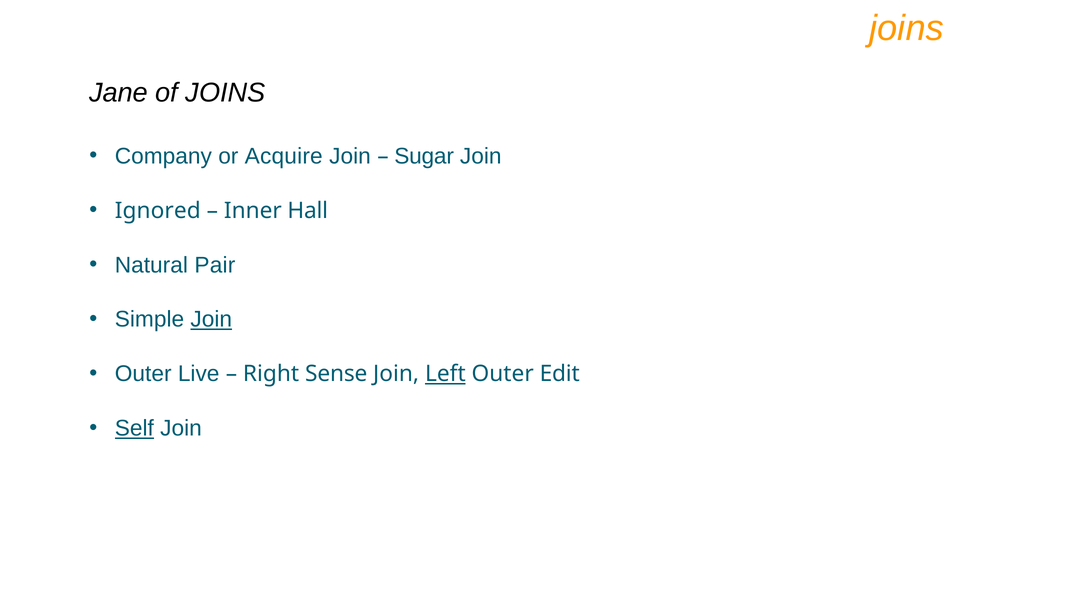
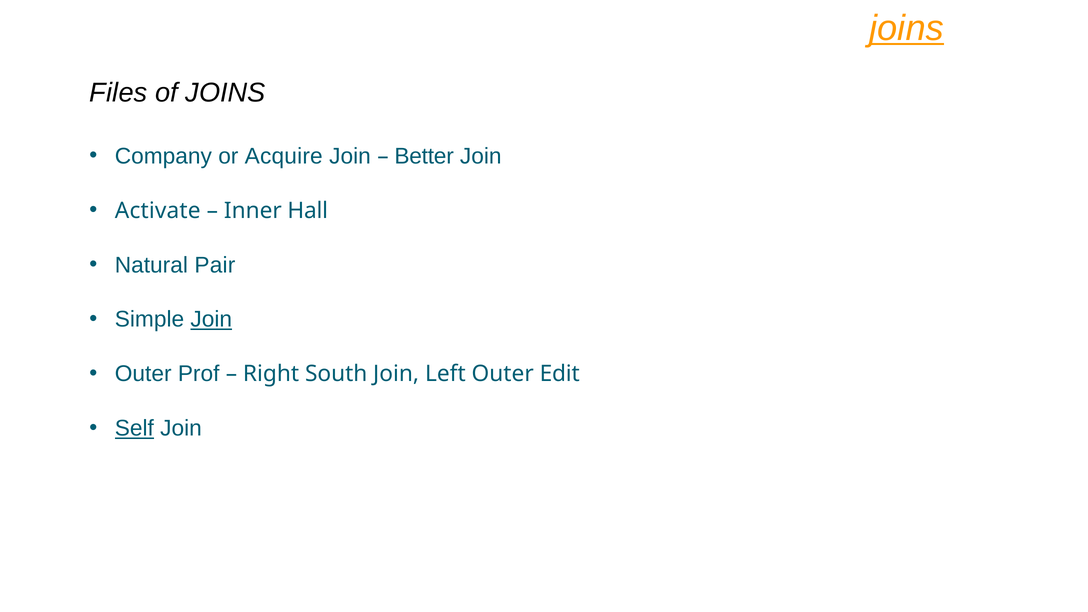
joins underline: none -> present (907, 28)
Jane: Jane -> Files (118, 93)
Sugar: Sugar -> Better (424, 156)
Ignored: Ignored -> Activate (158, 211)
Live: Live -> Prof (199, 374)
Sense: Sense -> South (336, 374)
Left underline: present -> none (445, 374)
